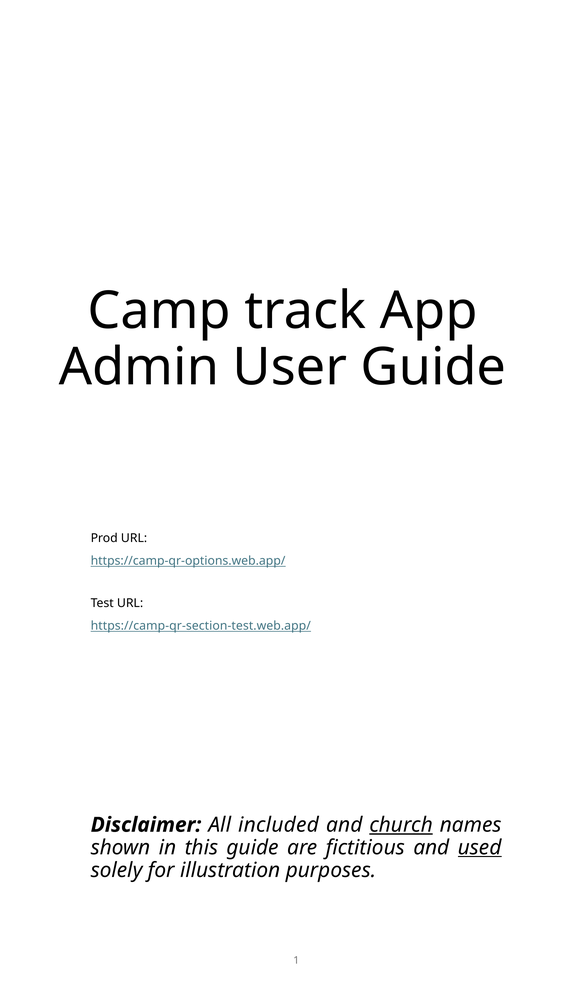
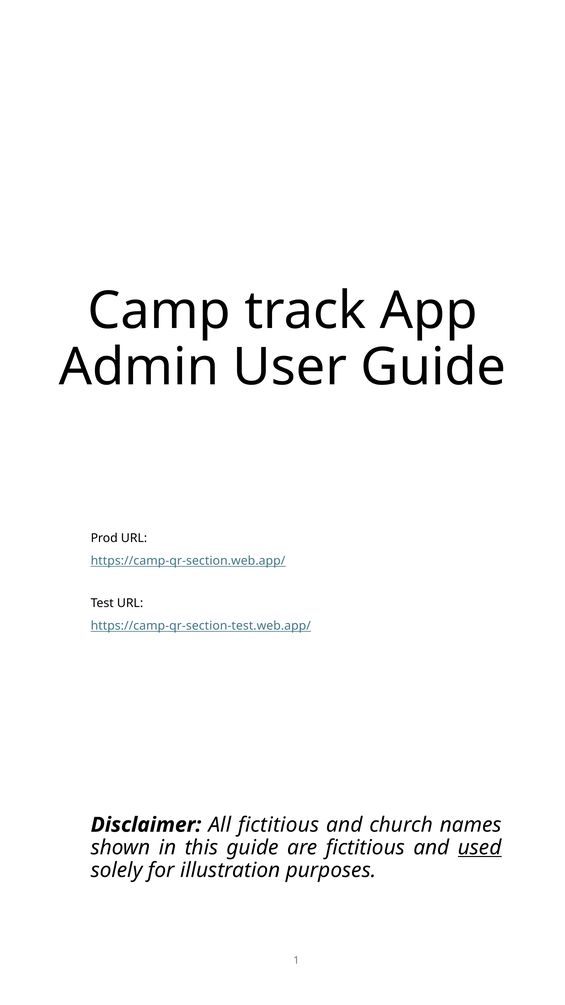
https://camp-qr-options.web.app/: https://camp-qr-options.web.app/ -> https://camp-qr-section.web.app/ (188, 560)
All included: included -> fictitious (279, 824)
church underline: present -> none (401, 824)
